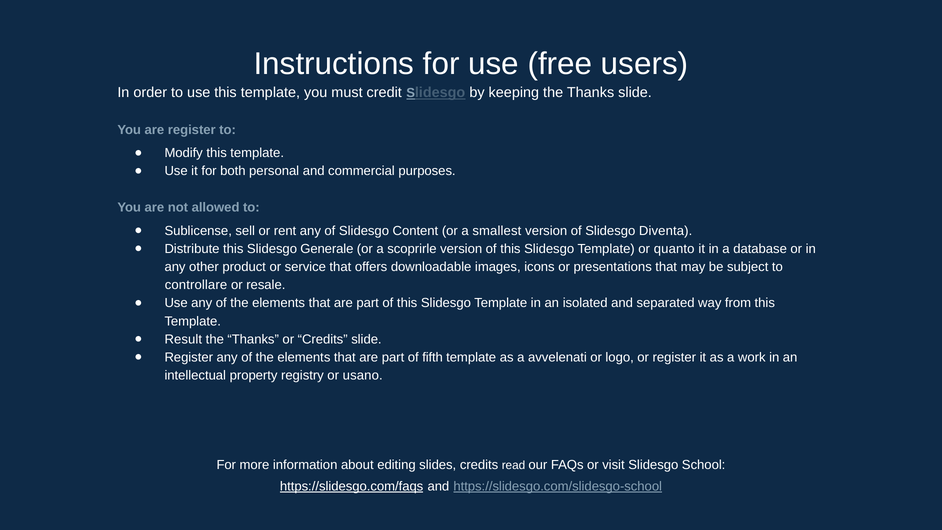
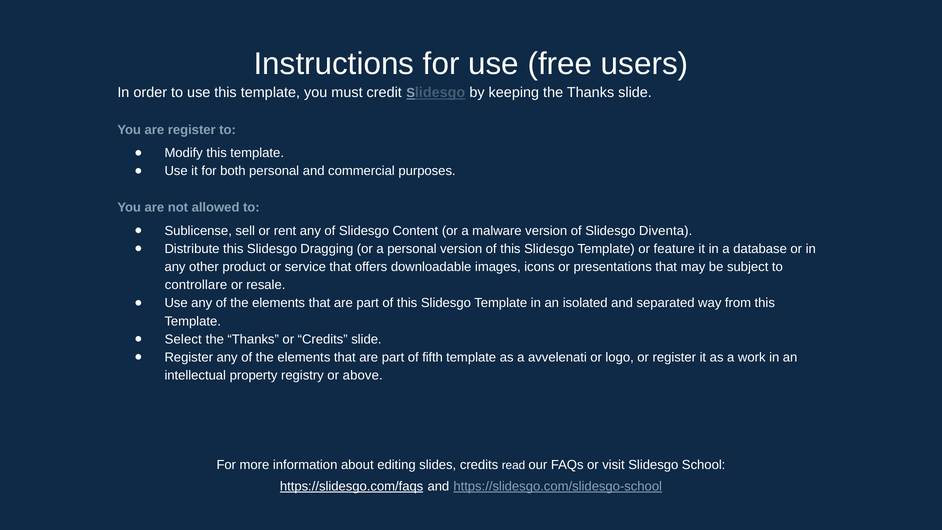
smallest: smallest -> malware (497, 231)
Generale: Generale -> Dragging (327, 249)
a scoprirle: scoprirle -> personal (412, 249)
quanto: quanto -> feature (674, 249)
Result: Result -> Select (183, 339)
usano: usano -> above (363, 375)
